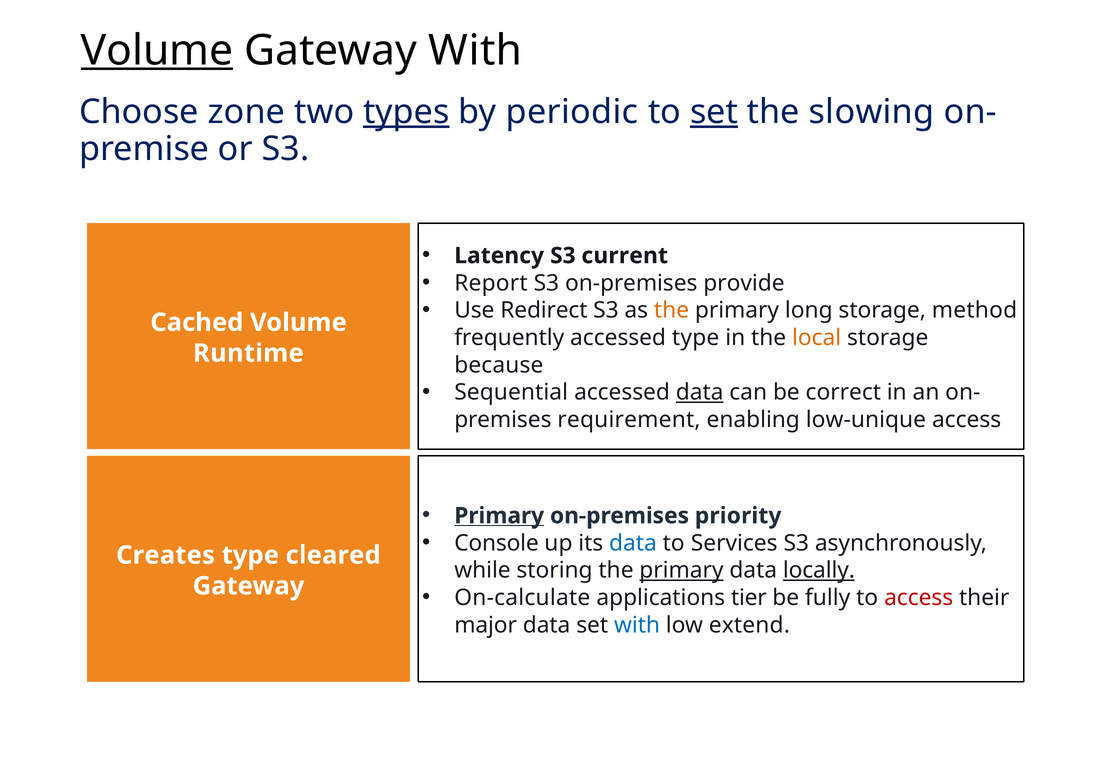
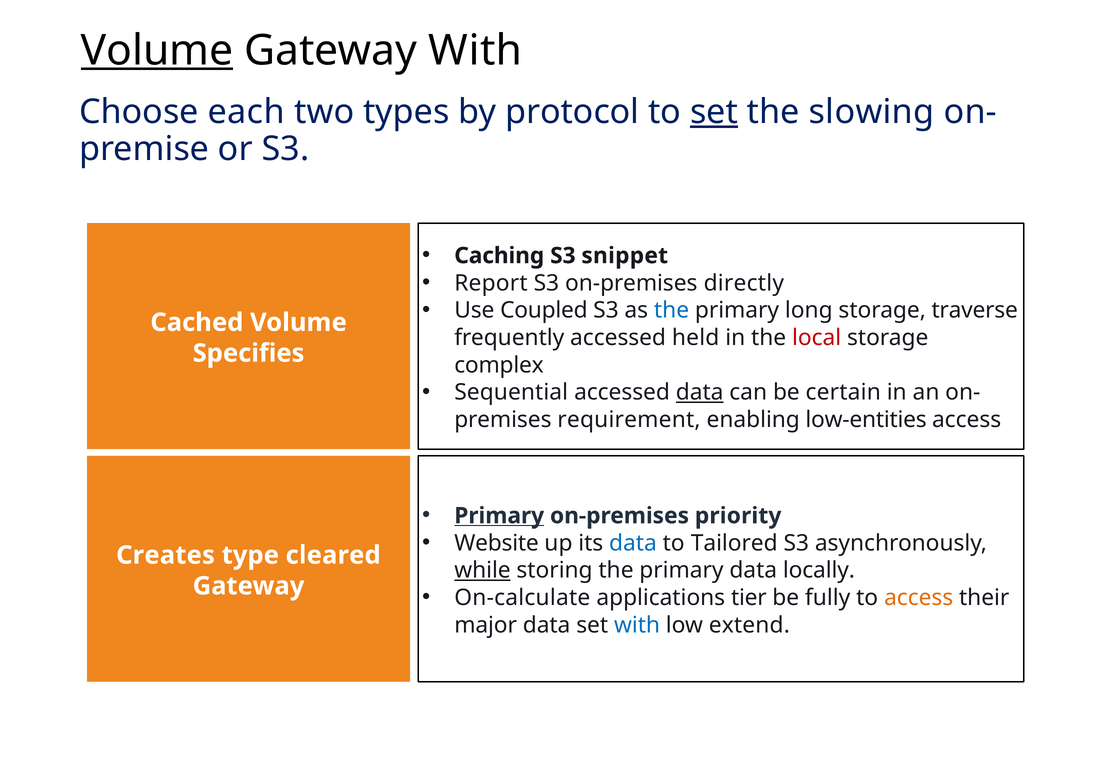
zone: zone -> each (246, 112)
types underline: present -> none (406, 112)
periodic: periodic -> protocol (572, 112)
Latency: Latency -> Caching (499, 256)
current: current -> snippet (625, 256)
provide: provide -> directly (744, 283)
Redirect: Redirect -> Coupled (544, 310)
the colour: orange -> blue (672, 310)
method: method -> traverse (975, 310)
accessed type: type -> held (696, 338)
local colour: orange -> red (817, 338)
Runtime: Runtime -> Specifies (249, 353)
because: because -> complex (499, 365)
correct: correct -> certain (843, 392)
low-unique: low-unique -> low-entities (866, 420)
Console: Console -> Website (497, 543)
Services: Services -> Tailored (734, 543)
while underline: none -> present (482, 571)
primary underline: present -> none (681, 571)
locally underline: present -> none (819, 571)
access colour: red -> orange (919, 598)
